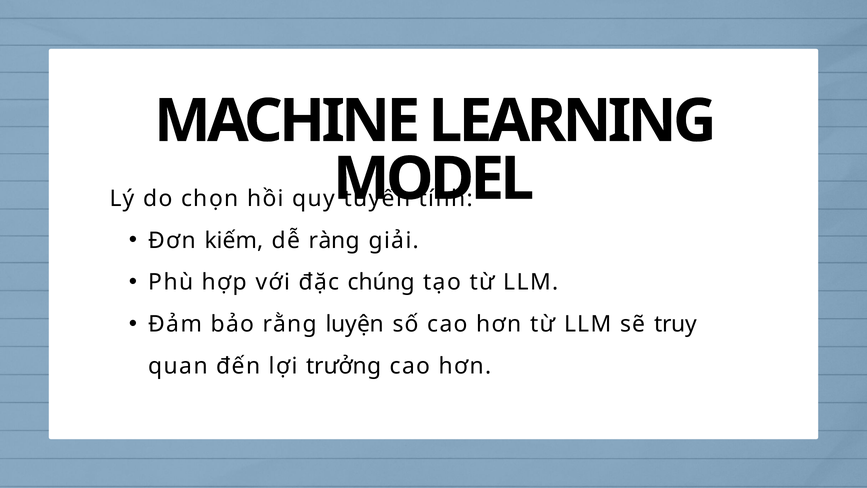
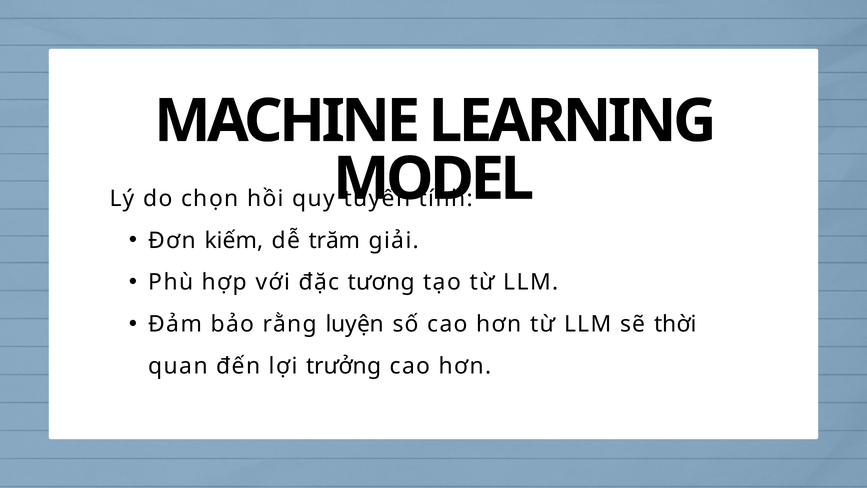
ràng: ràng -> trăm (335, 240)
chúng: chúng -> tương (381, 282)
truy: truy -> thời (675, 324)
